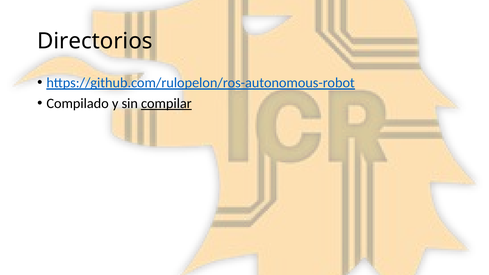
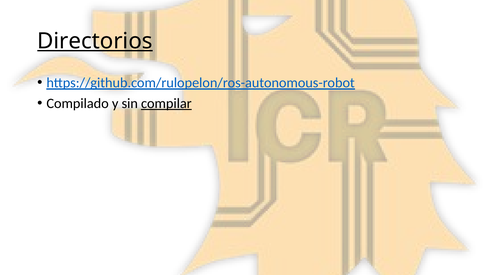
Directorios underline: none -> present (95, 41)
